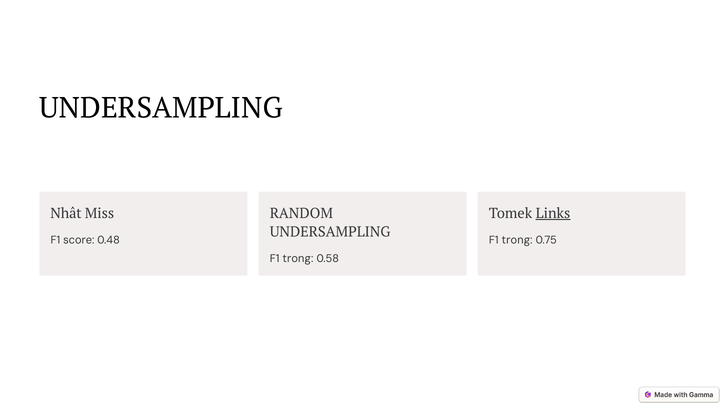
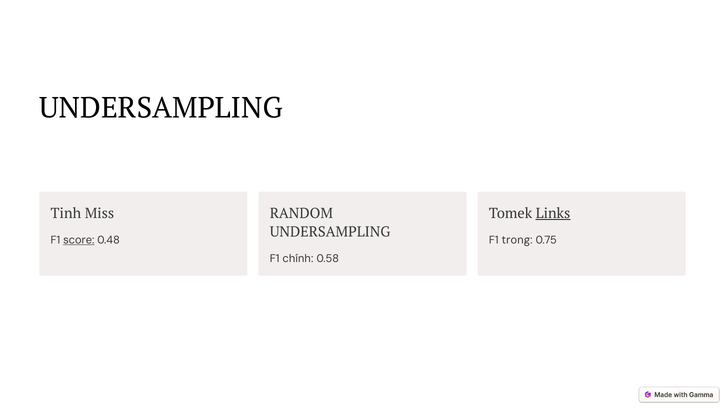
Nhất: Nhất -> Tinh (66, 213)
score underline: none -> present (79, 240)
trong: trong -> chính (298, 258)
